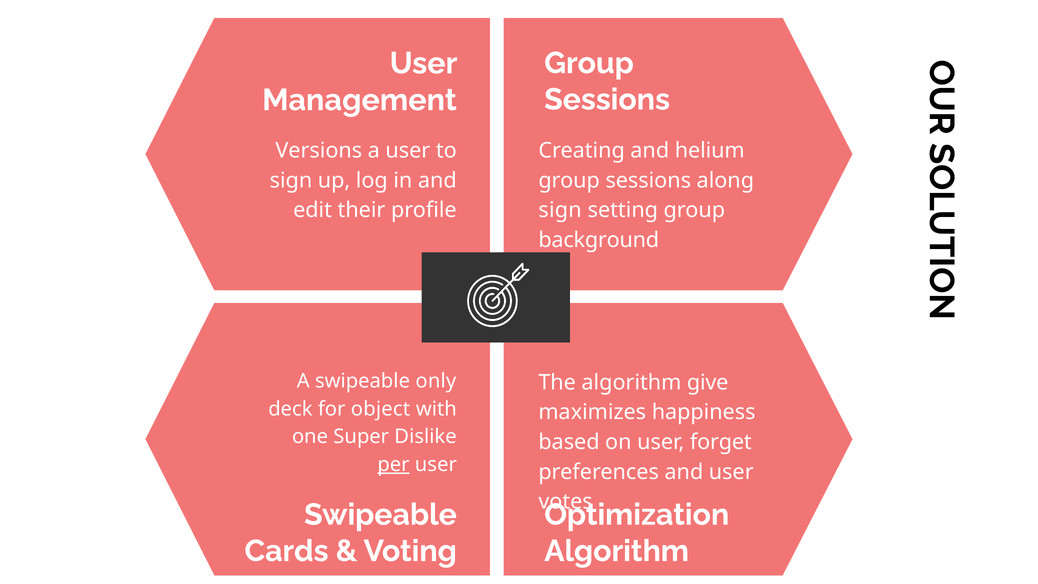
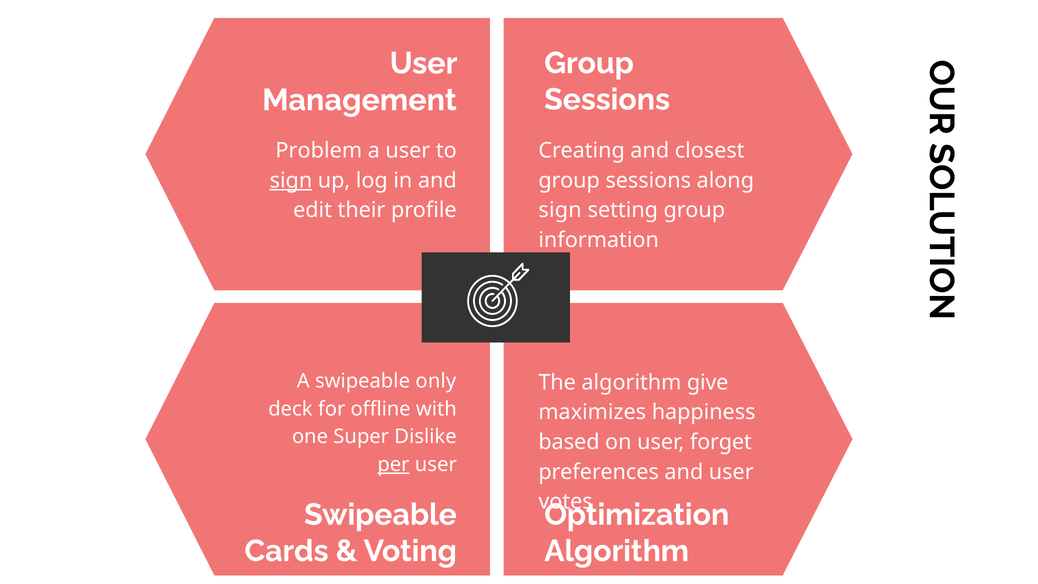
Versions: Versions -> Problem (319, 151)
helium: helium -> closest (710, 151)
sign underline: none -> present (291, 180)
background: background -> information (599, 240)
object: object -> offline (381, 409)
